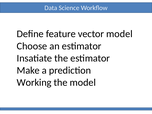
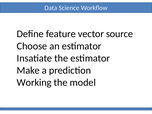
vector model: model -> source (119, 34)
